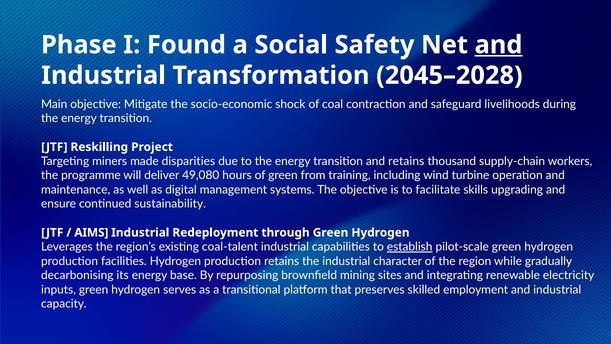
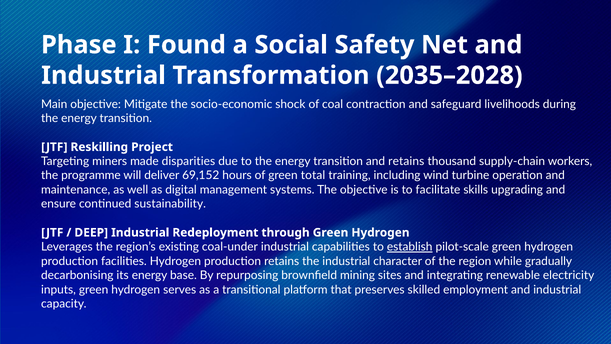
and underline: present -> none (499, 45)
2045–2028: 2045–2028 -> 2035–2028 (449, 75)
49,080: 49,080 -> 69,152 (201, 175)
from: from -> total (313, 175)
AIMS: AIMS -> DEEP (91, 232)
coal-talent: coal-talent -> coal-under (230, 247)
